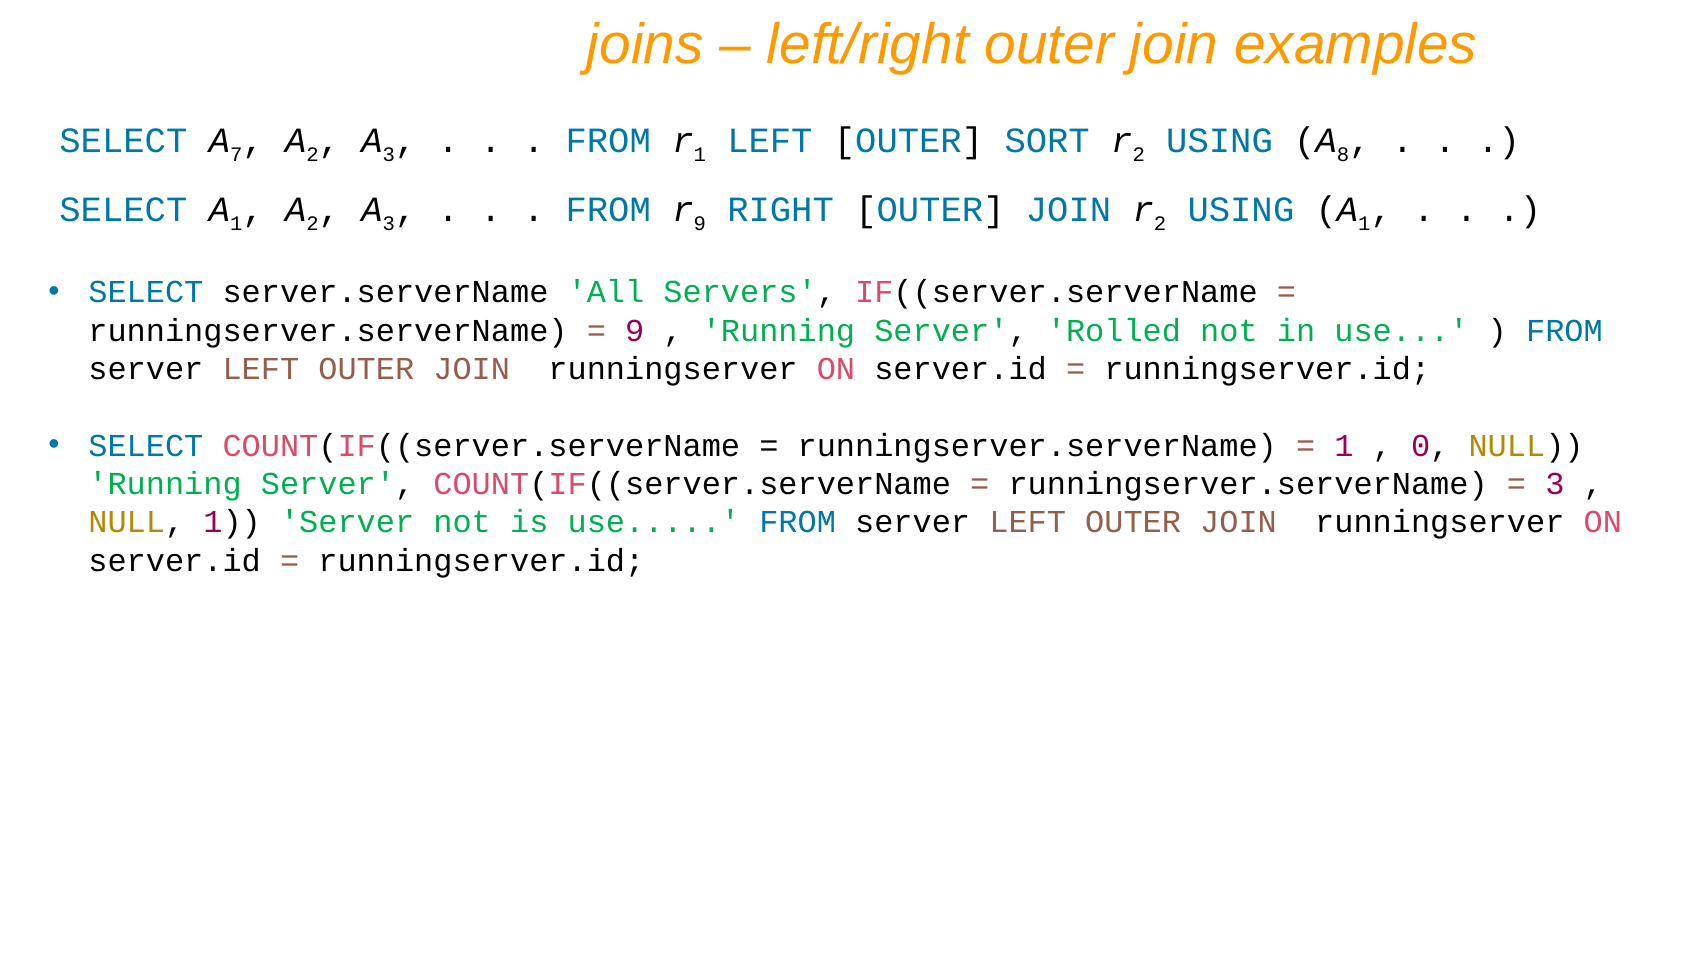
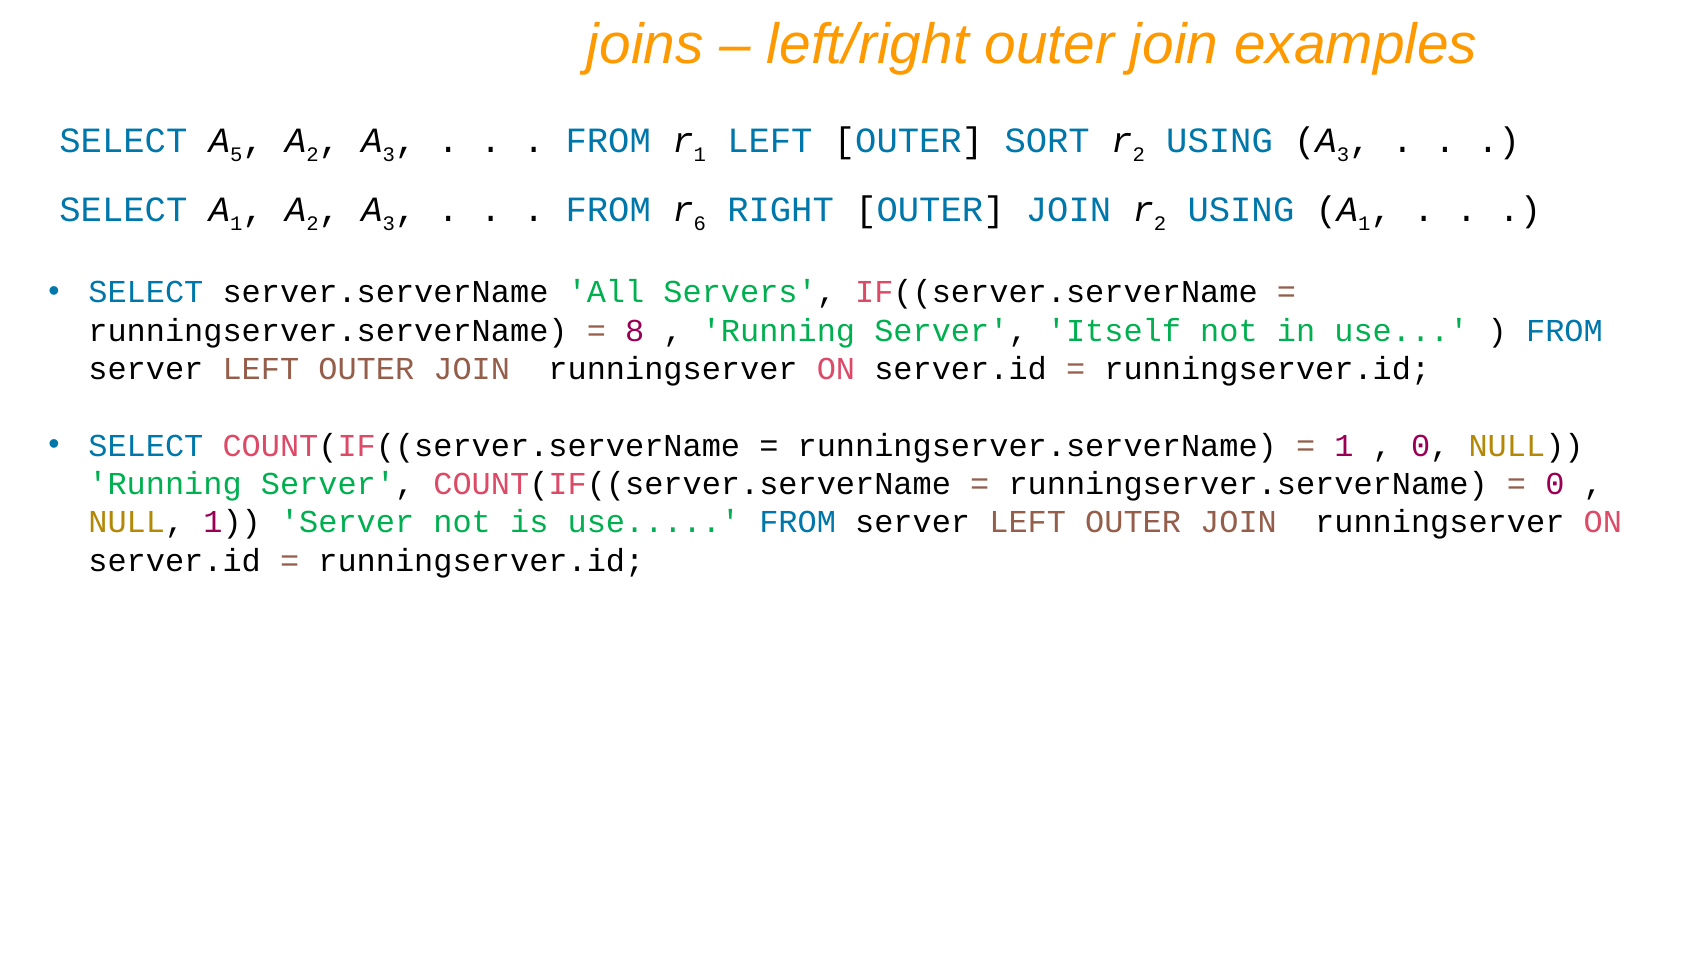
7: 7 -> 5 (236, 154)
8: 8 -> 3 (1343, 154)
9: 9 -> 6 (700, 224)
9: 9 -> 8 (635, 331)
Rolled: Rolled -> Itself (1114, 331)
3: 3 -> 0 (1555, 484)
